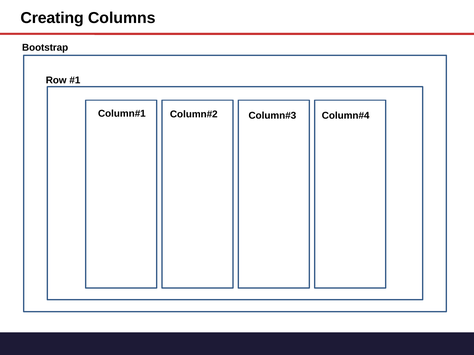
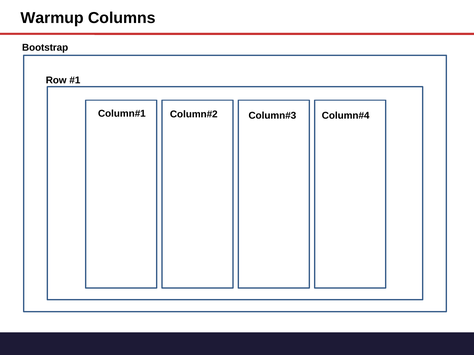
Creating: Creating -> Warmup (52, 18)
